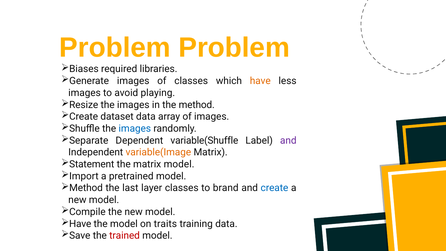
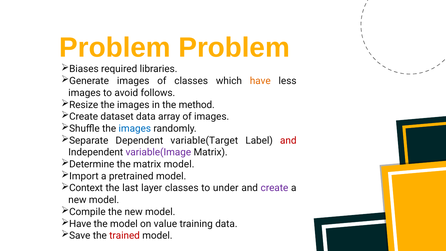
playing: playing -> follows (158, 93)
variable(Shuffle: variable(Shuffle -> variable(Target (204, 140)
and colour: purple -> red (288, 140)
variable(Image colour: orange -> purple (158, 152)
Statement: Statement -> Determine (92, 164)
Method: Method -> Context (86, 188)
brand: brand -> under (226, 188)
create colour: blue -> purple (274, 188)
traits: traits -> value (165, 224)
